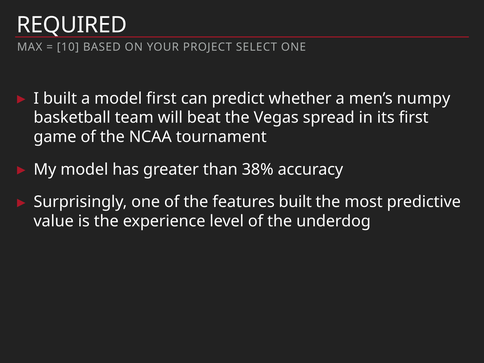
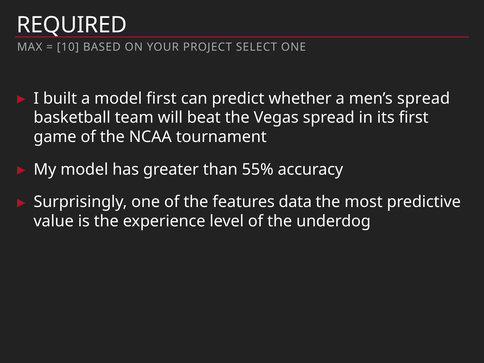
men’s numpy: numpy -> spread (424, 98)
38%: 38% -> 55% (258, 169)
features built: built -> data (295, 202)
